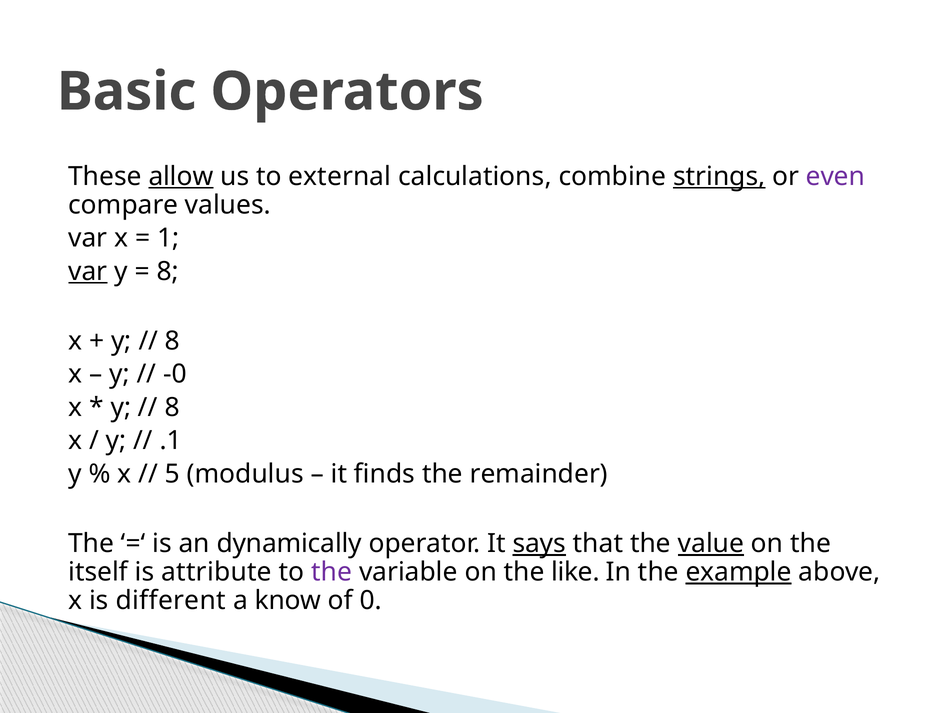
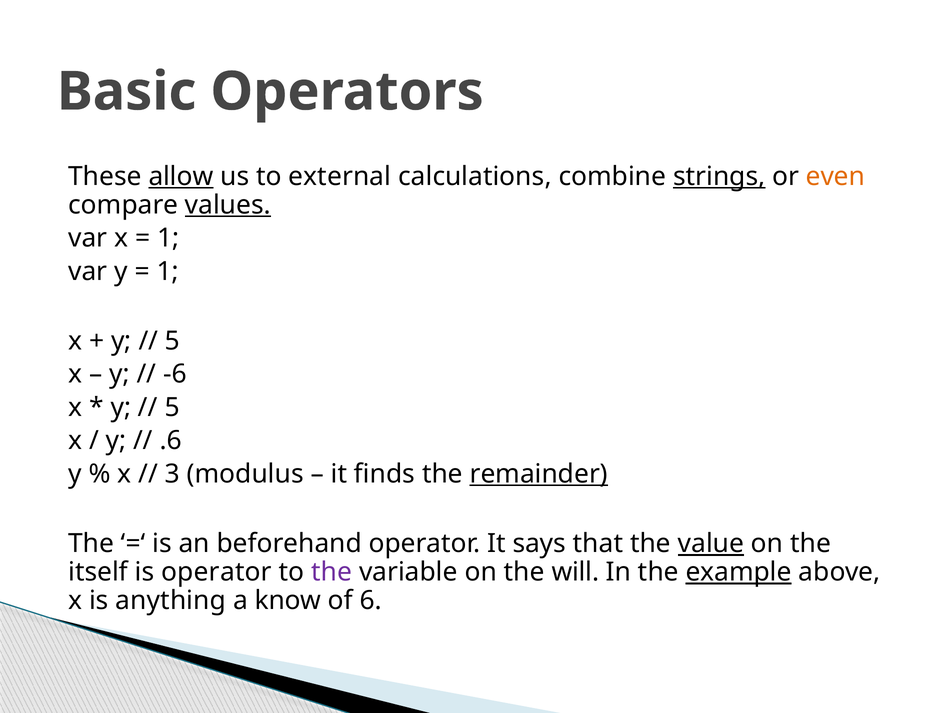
even colour: purple -> orange (836, 176)
values underline: none -> present (228, 205)
var underline: present -> none (88, 271)
8: 8 -> 1 (168, 271)
8: 8 -> 5 (173, 341)
-0: -0 -> -6 (175, 374)
8: 8 -> 5 (172, 407)
.1: .1 -> .6 (171, 440)
5: 5 -> 3 (172, 474)
remainder underline: none -> present (539, 474)
dynamically: dynamically -> beforehand (289, 543)
says underline: present -> none (539, 543)
is attribute: attribute -> operator (217, 572)
like: like -> will (575, 572)
different: different -> anything (171, 600)
0: 0 -> 6 (371, 600)
